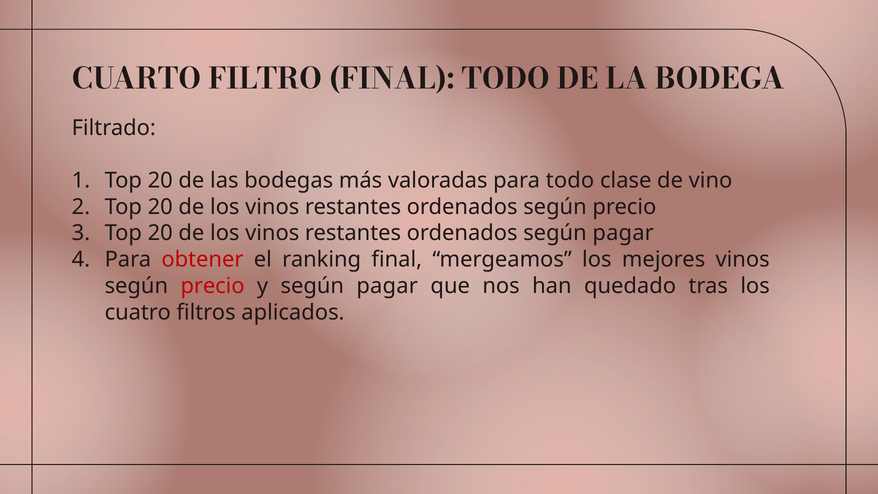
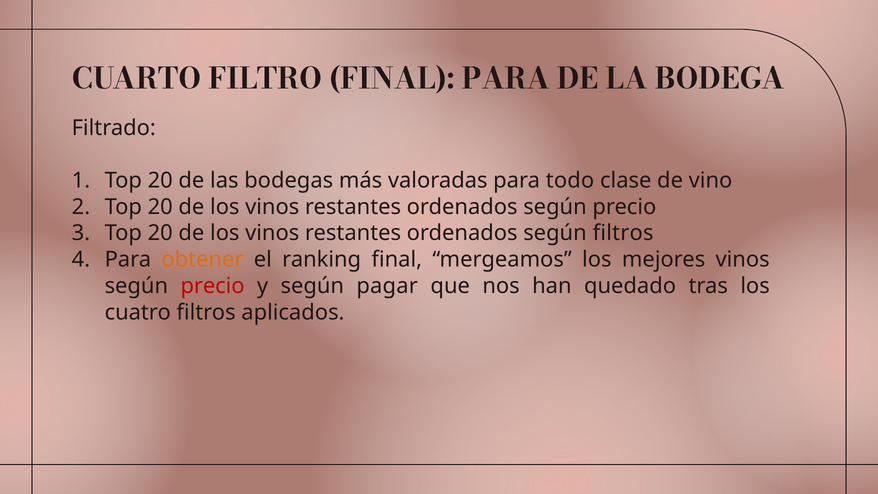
FINAL TODO: TODO -> PARA (506, 79)
ordenados según pagar: pagar -> filtros (623, 233)
obtener colour: red -> orange (202, 260)
